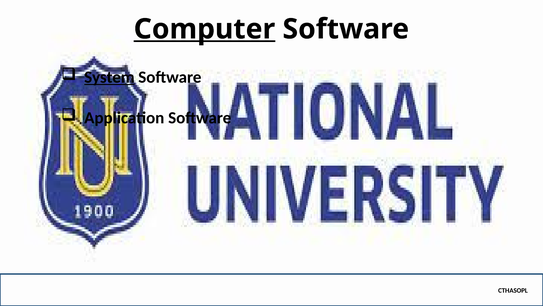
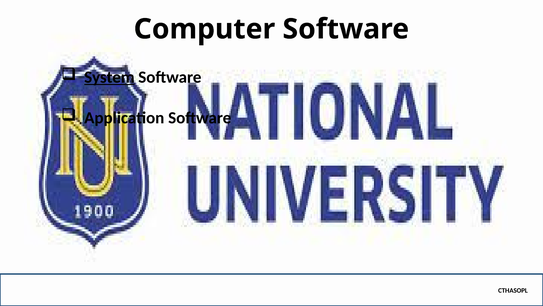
Computer underline: present -> none (204, 29)
